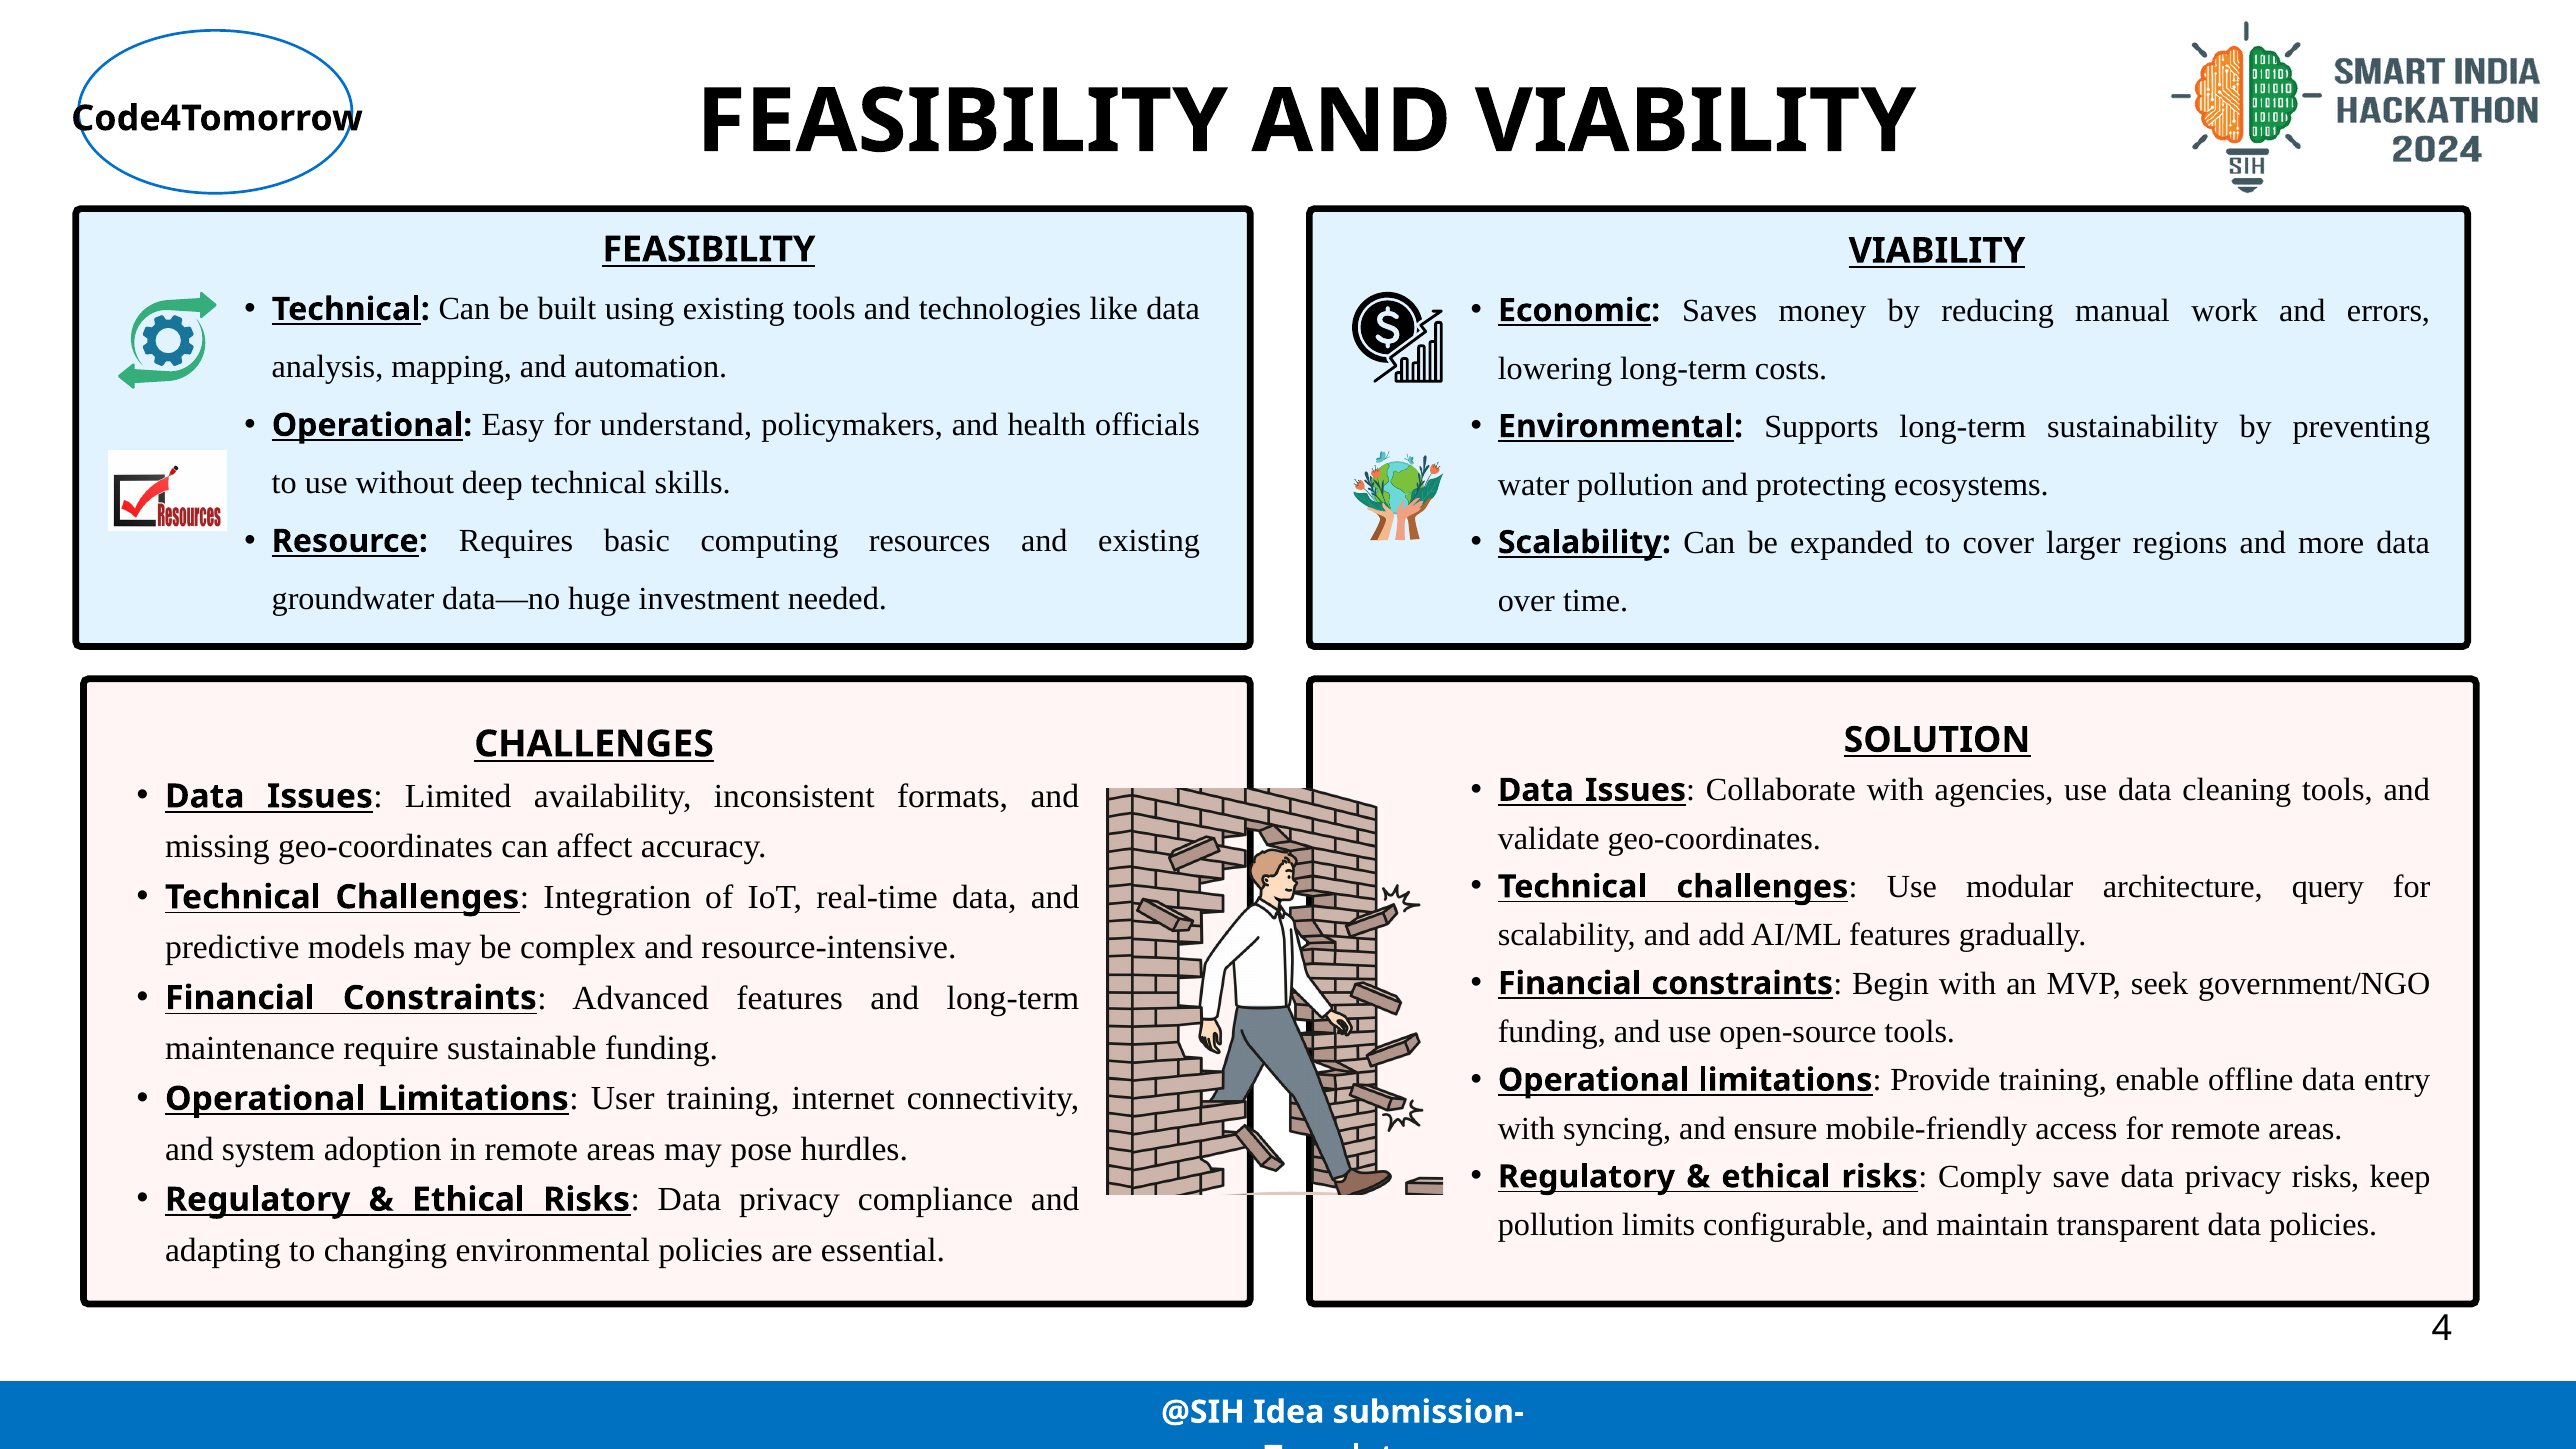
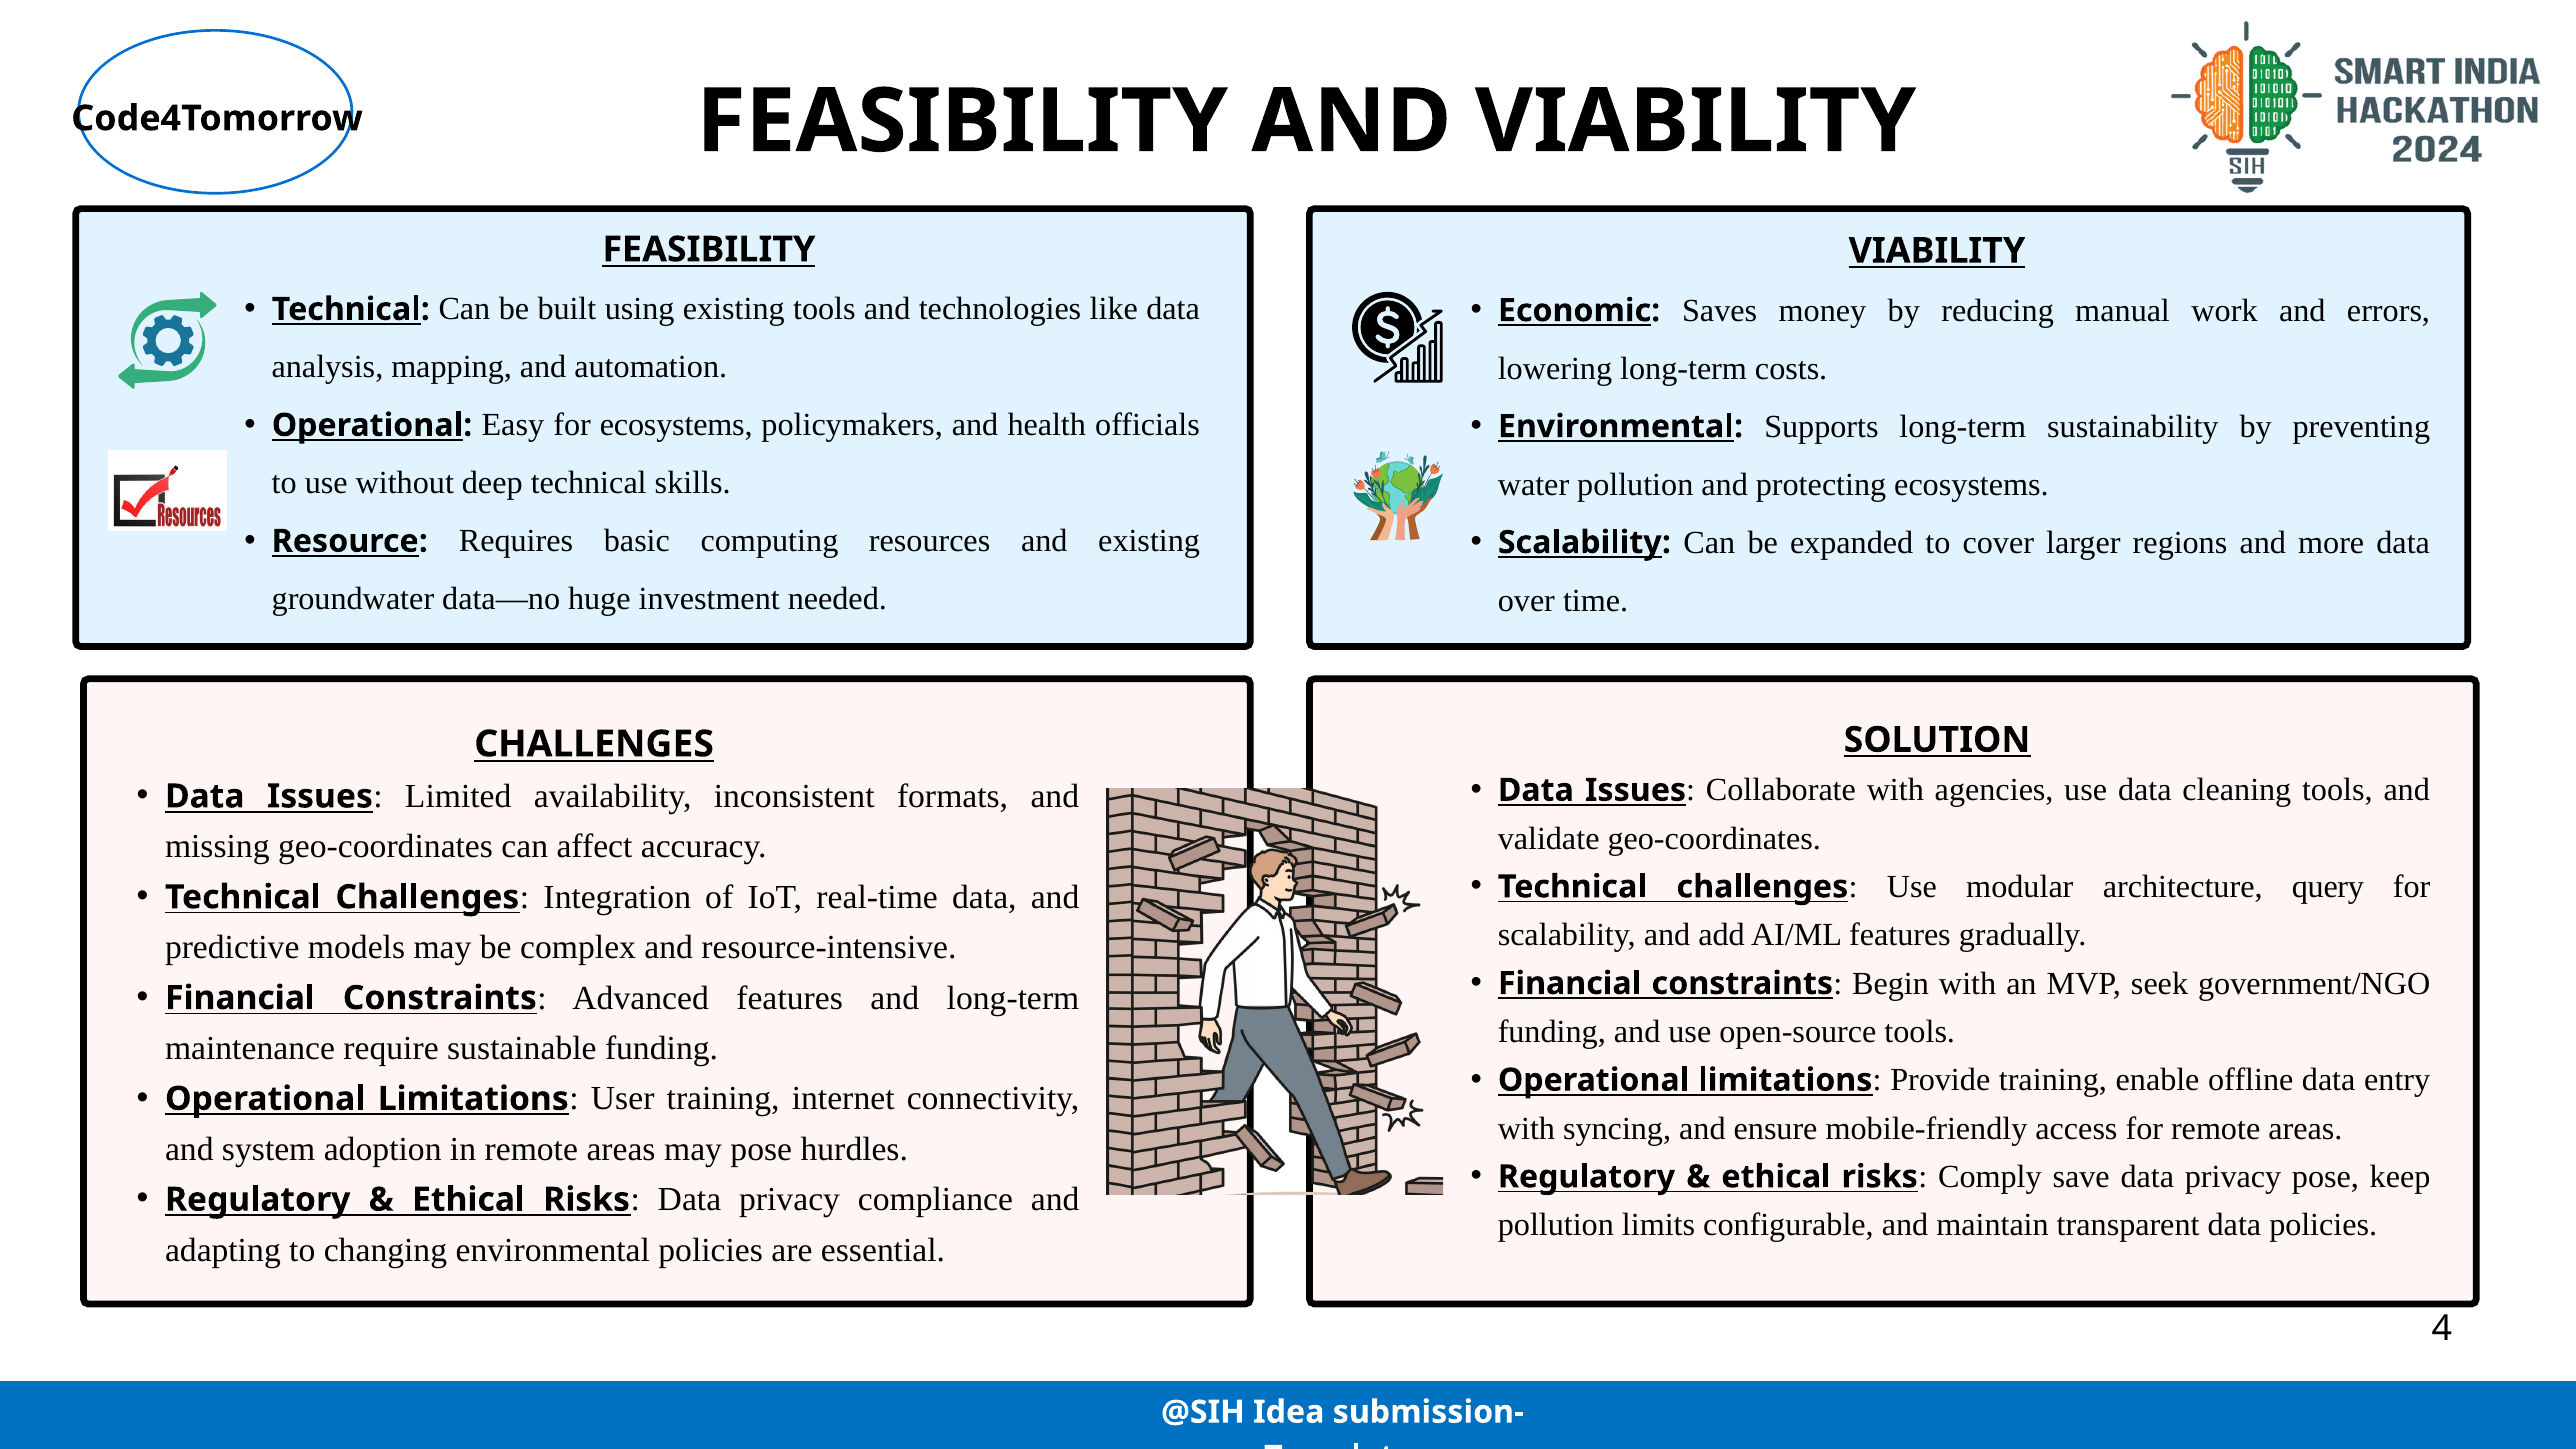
for understand: understand -> ecosystems (676, 425)
privacy risks: risks -> pose (2325, 1177)
